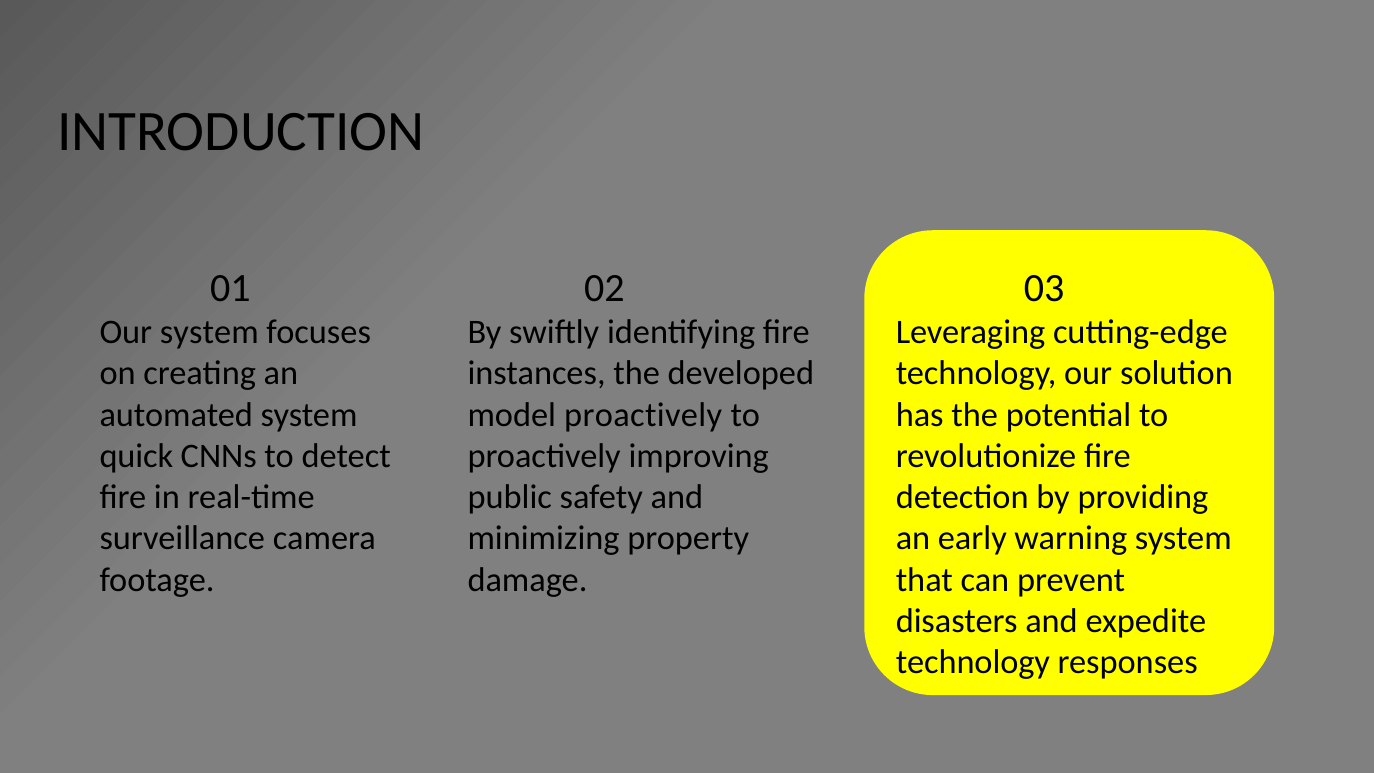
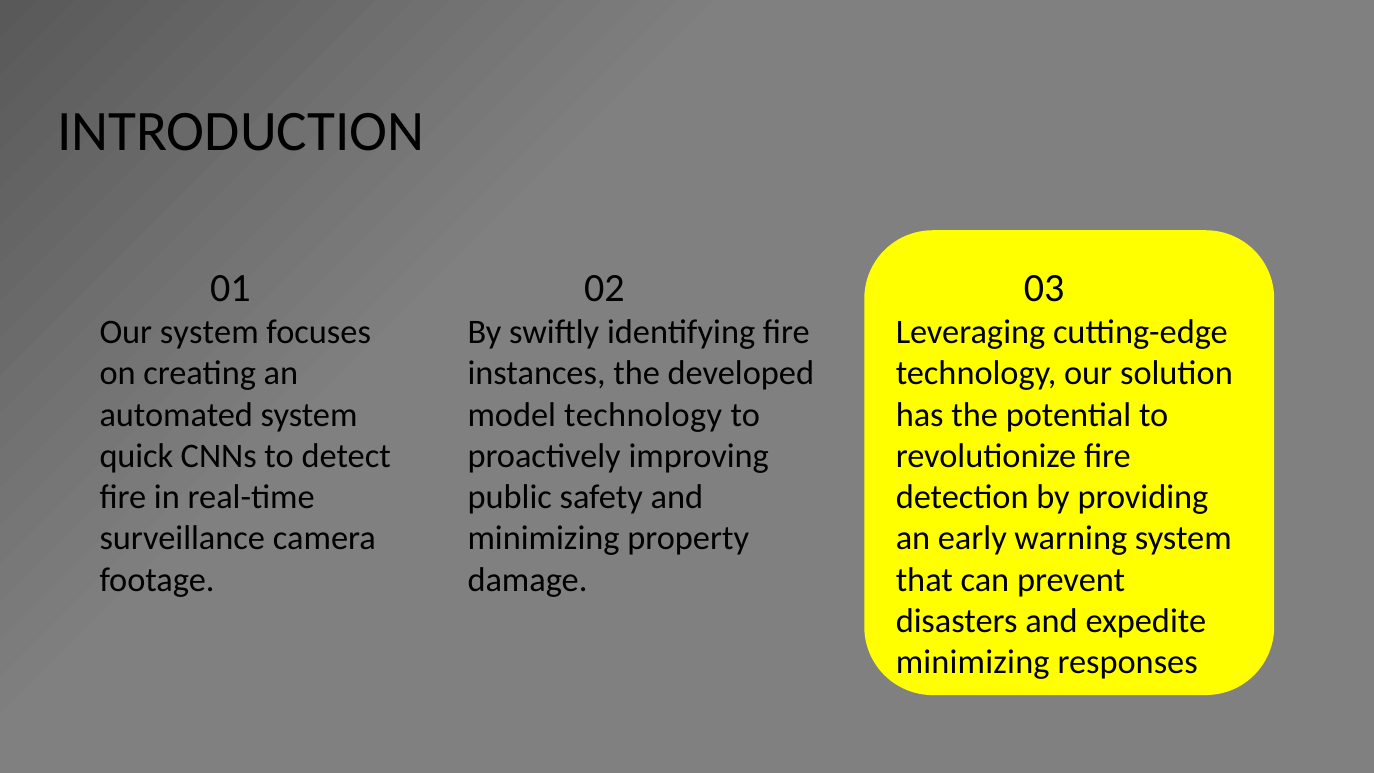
model proactively: proactively -> technology (643, 415)
technology: technology -> minimizing (973, 662)
